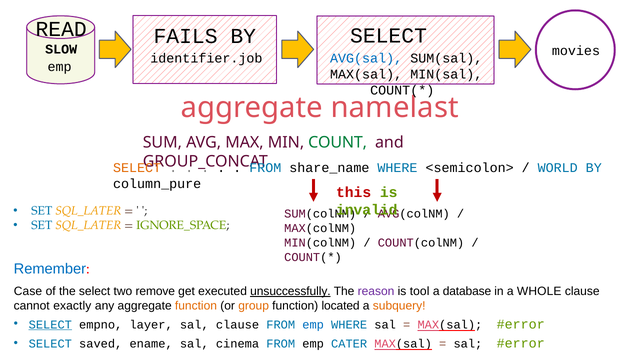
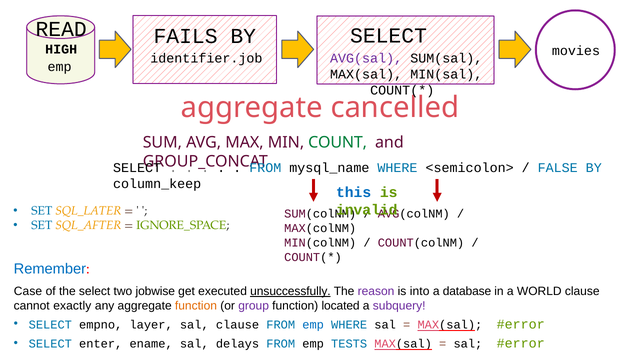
SLOW: SLOW -> HIGH (61, 49)
AVG(sal colour: blue -> purple (366, 58)
namelast: namelast -> cancelled (395, 108)
SELECT colour: orange -> black (137, 168)
share_name: share_name -> mysql_name (329, 168)
WORLD: WORLD -> FALSE (558, 168)
column_pure: column_pure -> column_keep (157, 184)
this colour: red -> blue (354, 192)
SQL_LATER: SQL_LATER -> SQL_AFTER (88, 225)
remove: remove -> jobwise (155, 291)
tool: tool -> into (420, 291)
WHOLE: WHOLE -> WORLD (539, 291)
group colour: orange -> purple (254, 306)
subquery colour: orange -> purple (399, 306)
SELECT underline: present -> none (50, 325)
saved: saved -> enter (101, 344)
cinema: cinema -> delays (238, 344)
CATER: CATER -> TESTS (349, 344)
